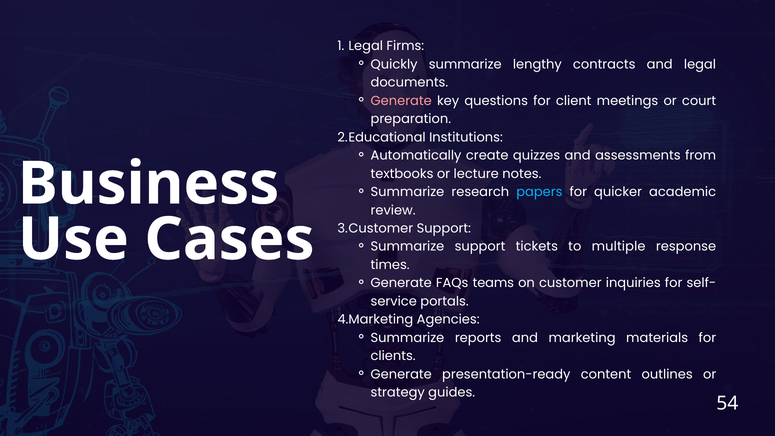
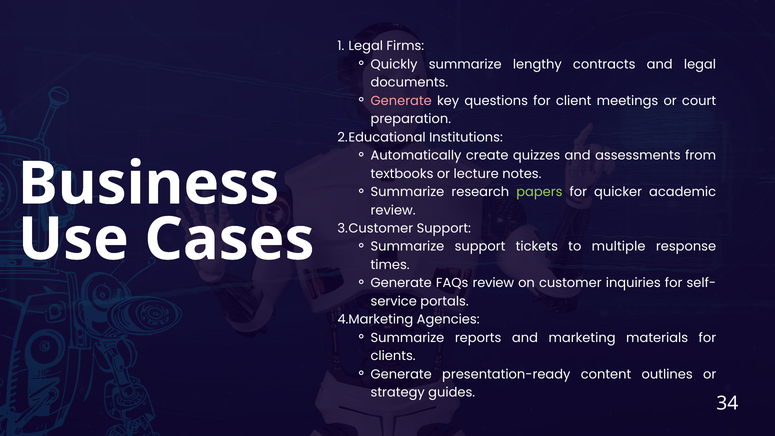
papers colour: light blue -> light green (539, 192)
FAQs teams: teams -> review (493, 283)
54: 54 -> 34 (727, 403)
